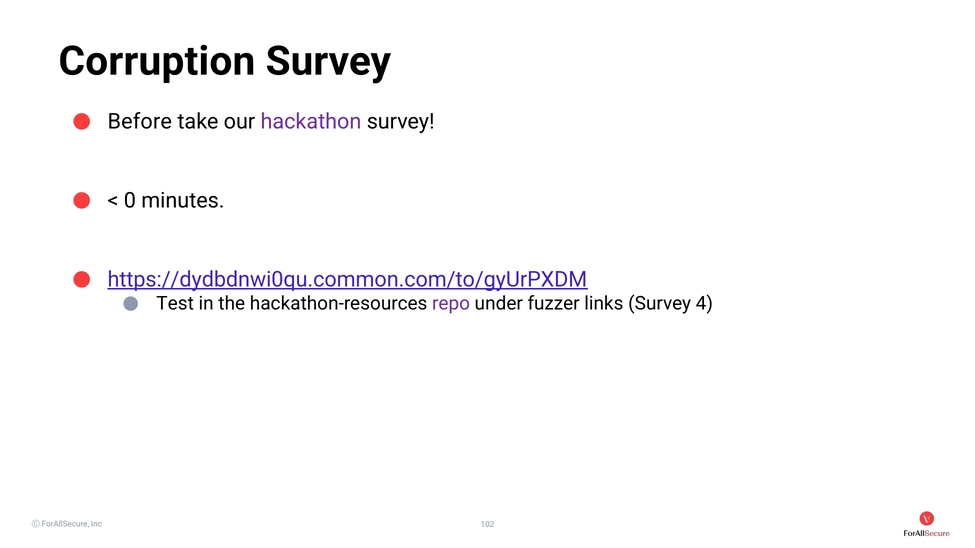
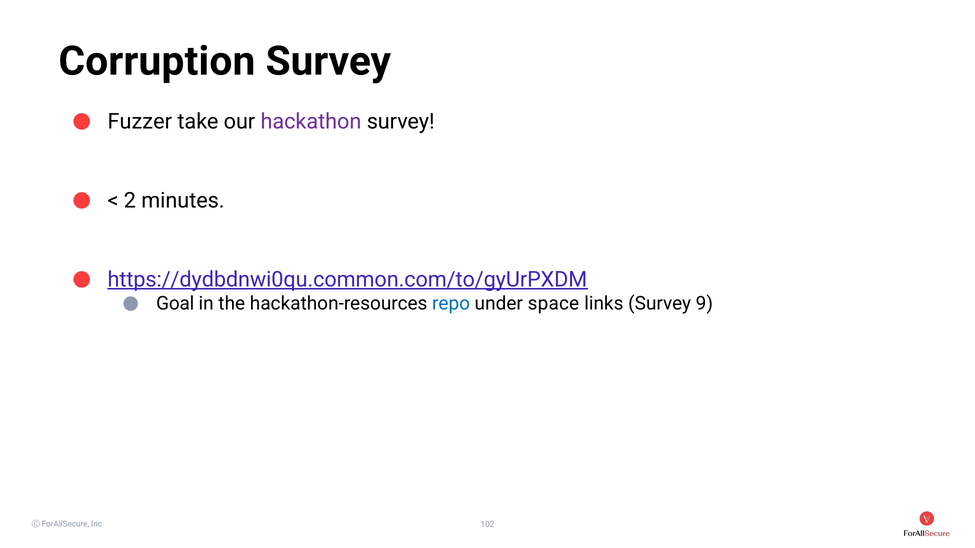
Before: Before -> Fuzzer (140, 122)
0: 0 -> 2 (130, 201)
Test: Test -> Goal (175, 304)
repo colour: purple -> blue (451, 304)
fuzzer: fuzzer -> space (553, 304)
4: 4 -> 9 (704, 304)
